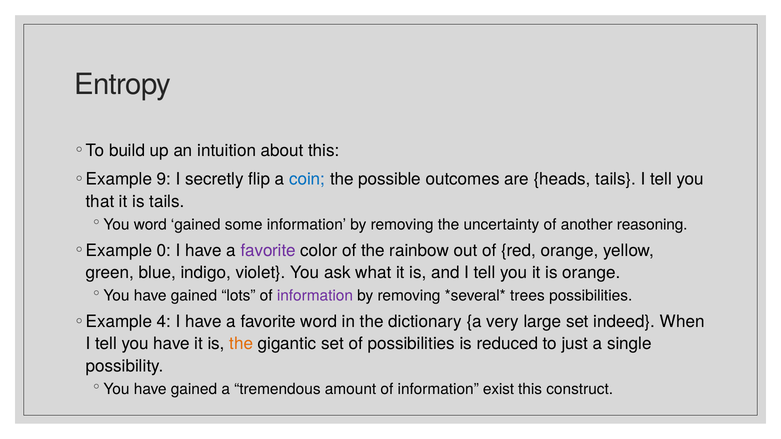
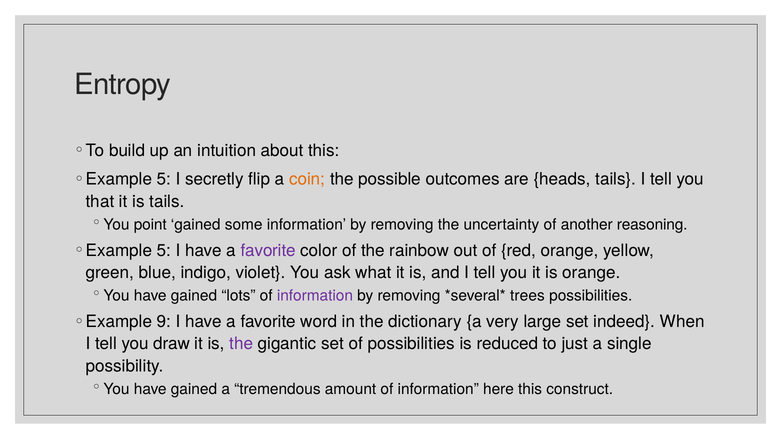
9: 9 -> 5 (164, 179)
coin colour: blue -> orange (307, 179)
You word: word -> point (150, 225)
0: 0 -> 5 (164, 251)
4: 4 -> 9 (164, 322)
tell you have: have -> draw (172, 344)
the colour: orange -> purple (241, 344)
exist: exist -> here (498, 389)
